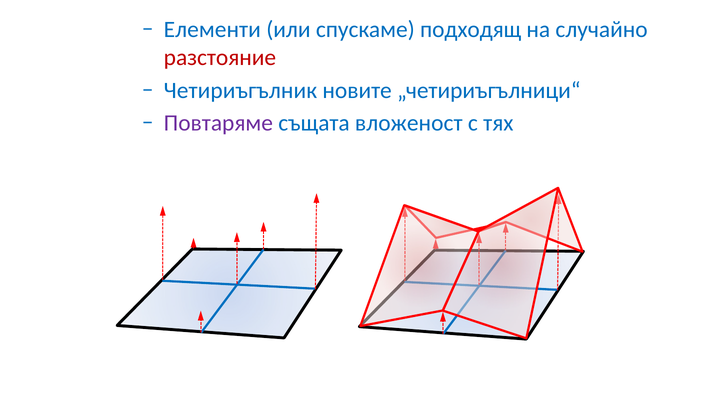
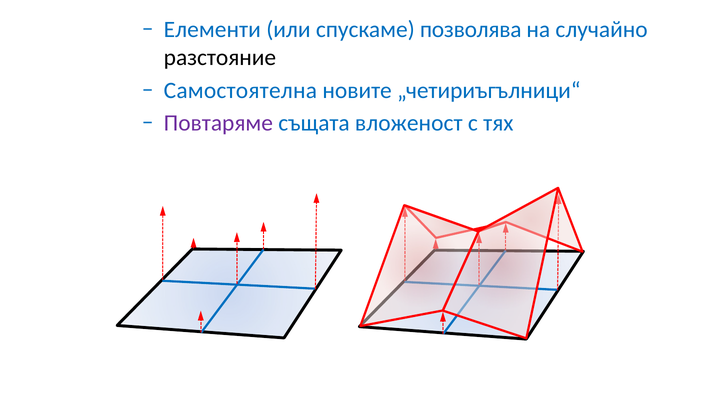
подходящ: подходящ -> позволява (471, 29)
разстояние colour: red -> black (220, 58)
Четириъгълник: Четириъгълник -> Самостоятелна (240, 90)
